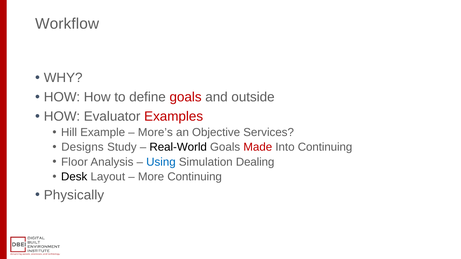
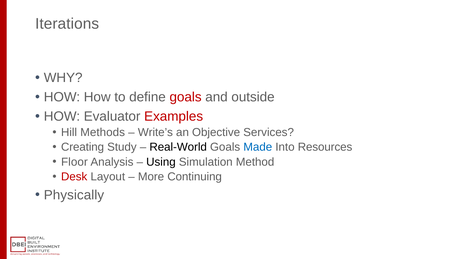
Workflow: Workflow -> Iterations (67, 24)
Example: Example -> Methods (103, 132)
More’s: More’s -> Write’s (155, 132)
Designs: Designs -> Creating (83, 147)
Made colour: red -> blue (258, 147)
Into Continuing: Continuing -> Resources (325, 147)
Using colour: blue -> black (161, 162)
Dealing: Dealing -> Method (255, 162)
Desk colour: black -> red (74, 177)
